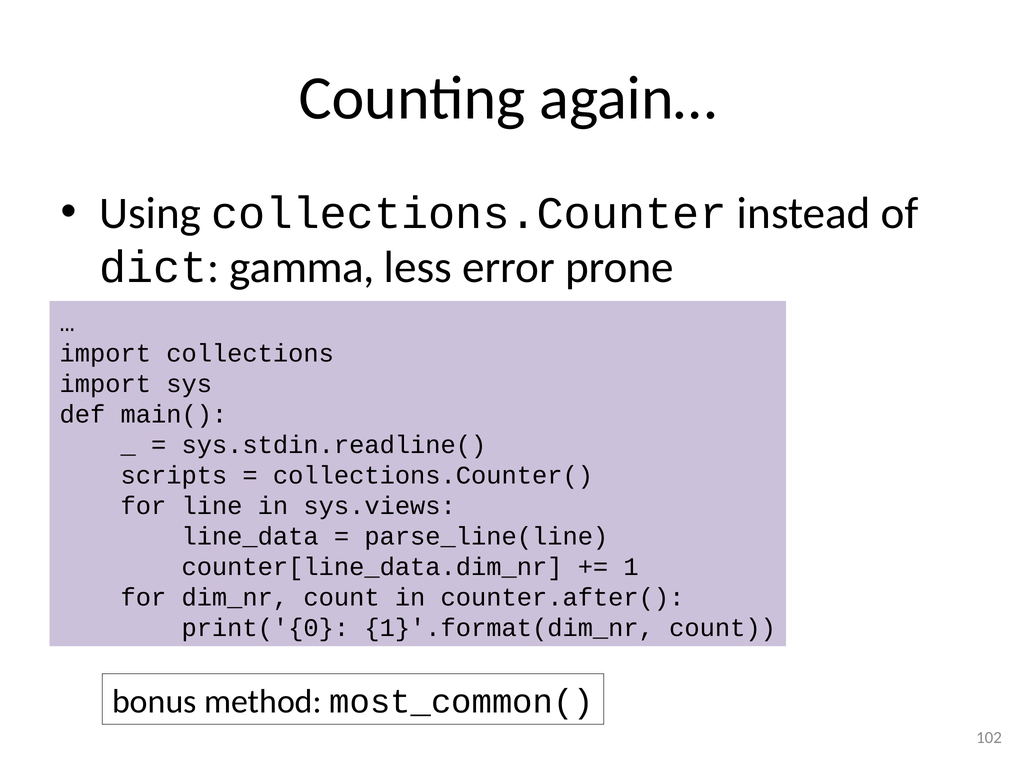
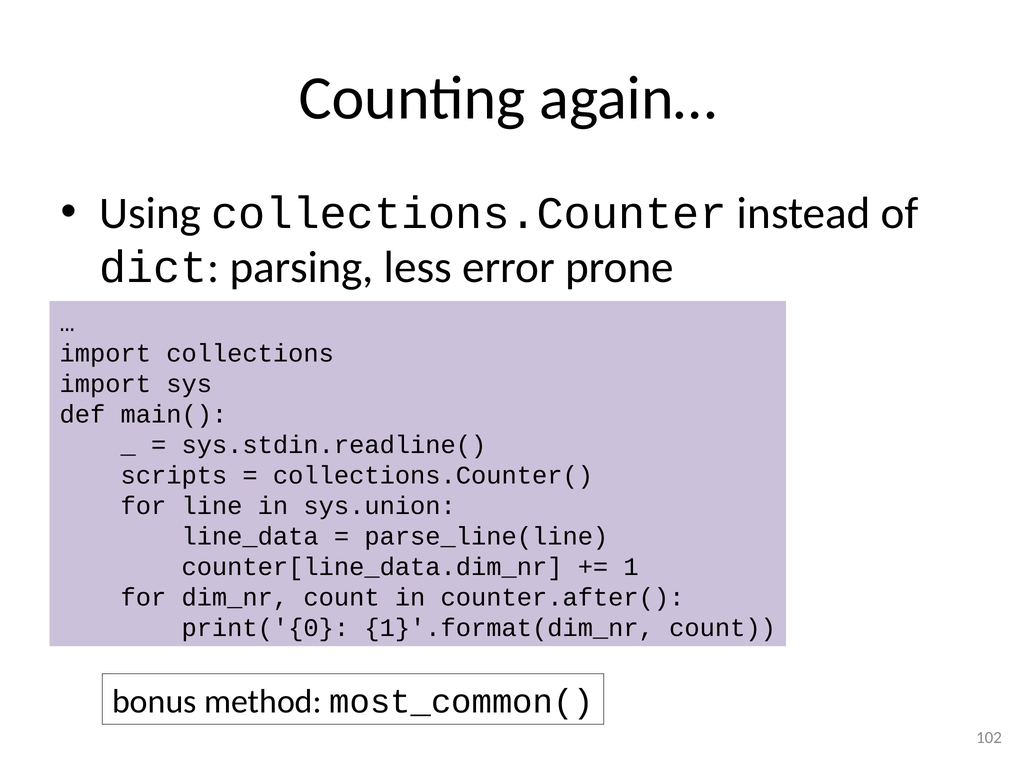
gamma: gamma -> parsing (302, 267)
sys.views: sys.views -> sys.union (380, 506)
